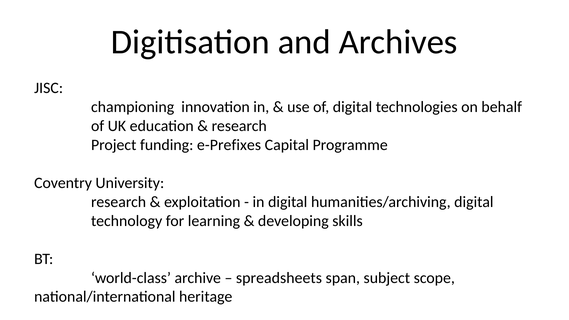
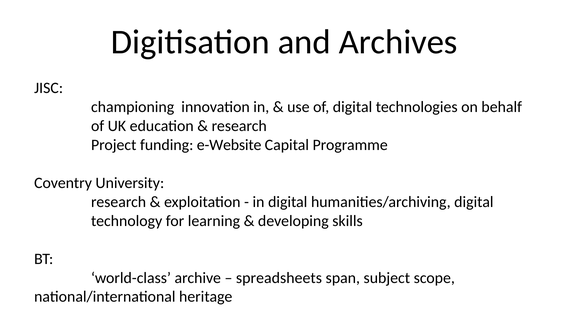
e-Prefixes: e-Prefixes -> e-Website (229, 145)
